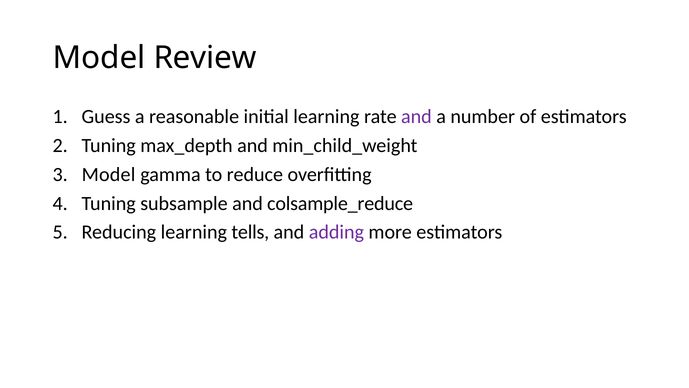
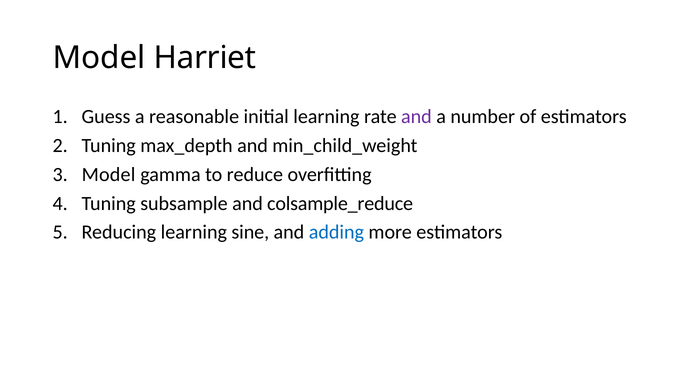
Review: Review -> Harriet (205, 58)
tells: tells -> sine (250, 232)
adding colour: purple -> blue (336, 232)
